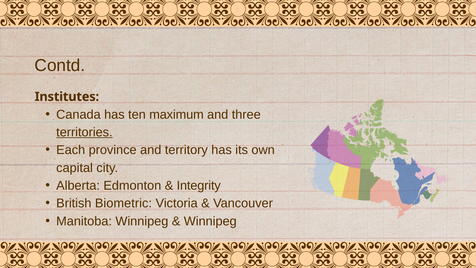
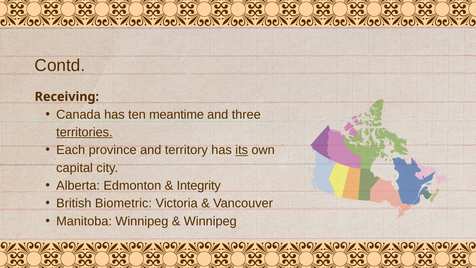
Institutes: Institutes -> Receiving (67, 97)
maximum: maximum -> meantime (177, 114)
its underline: none -> present (242, 150)
